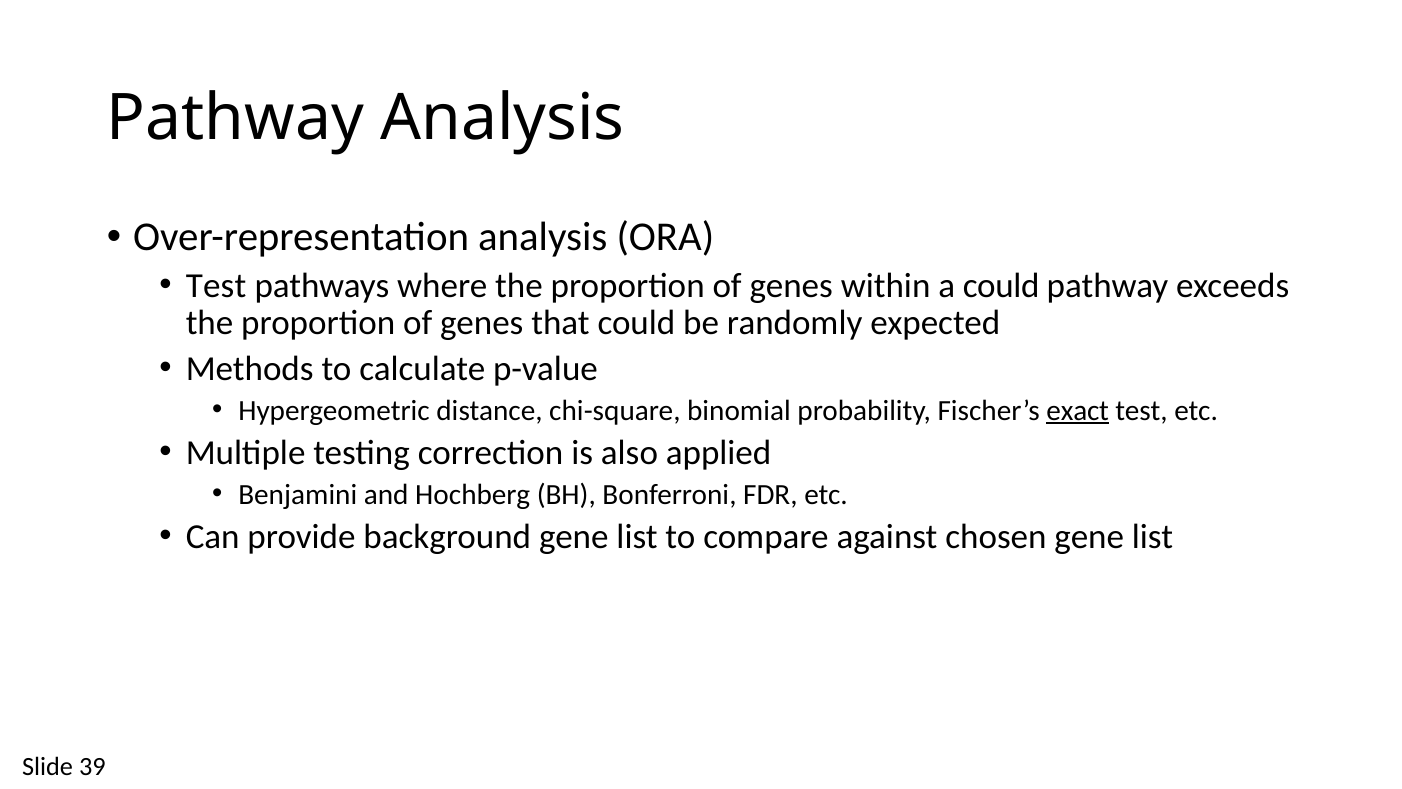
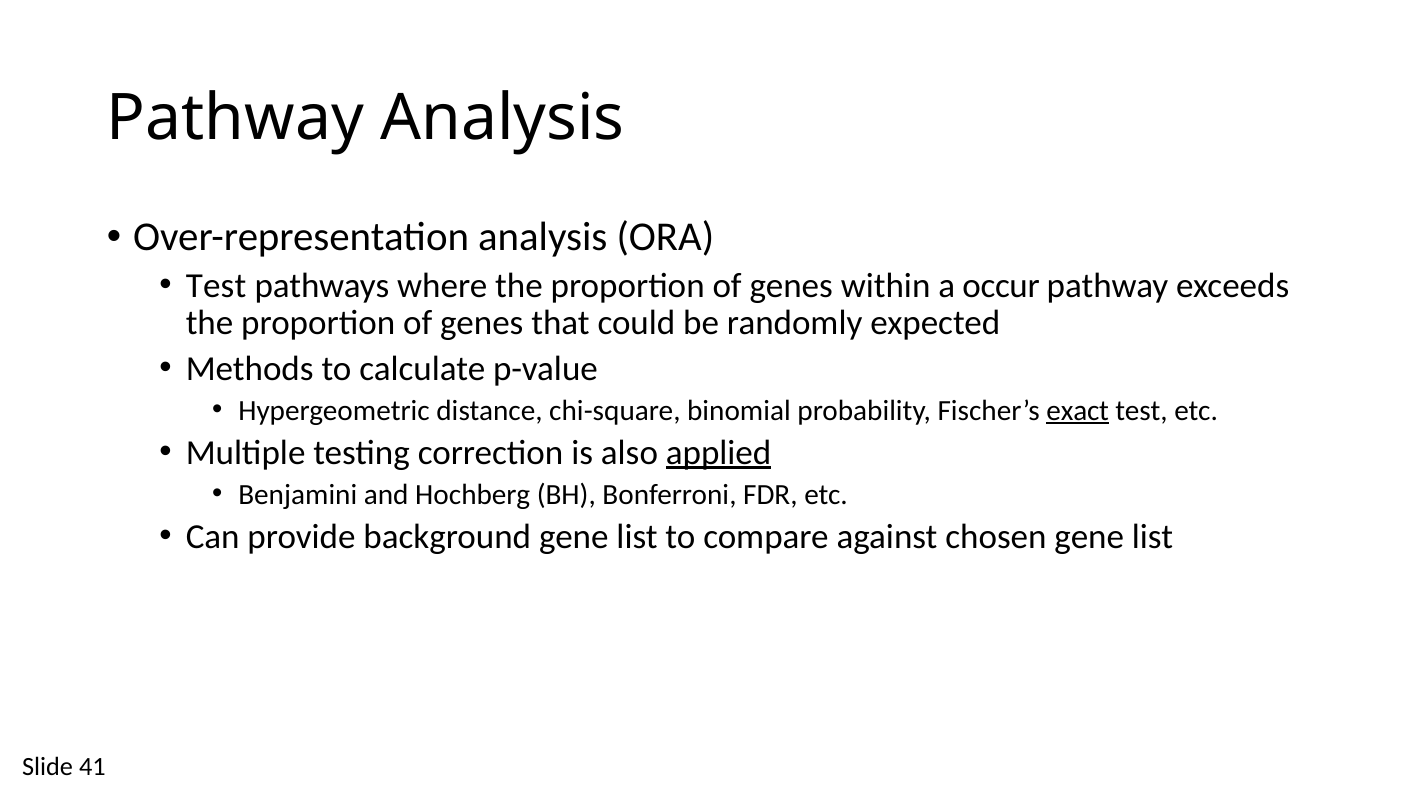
a could: could -> occur (1001, 285)
applied underline: none -> present (719, 452)
39: 39 -> 41 (92, 767)
